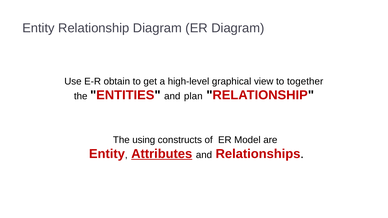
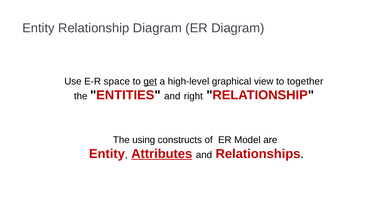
obtain: obtain -> space (117, 81)
get underline: none -> present (150, 81)
plan: plan -> right (193, 96)
